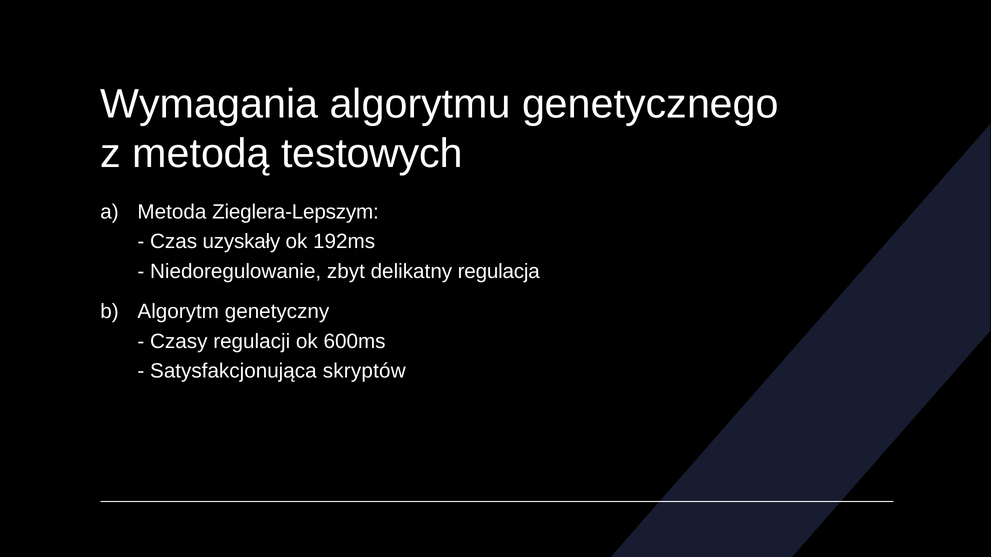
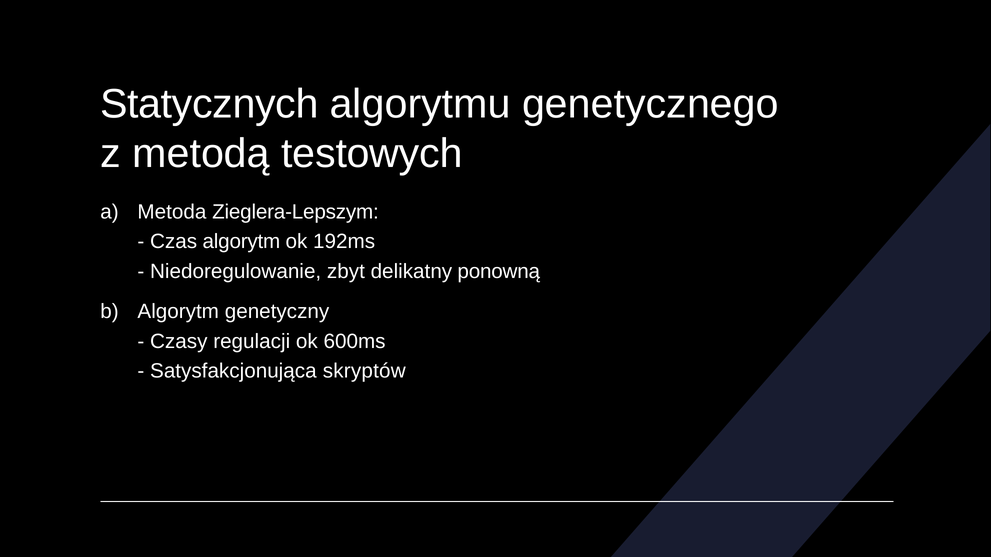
Wymagania: Wymagania -> Statycznych (209, 104)
Czas uzyskały: uzyskały -> algorytm (241, 242)
regulacja: regulacja -> ponowną (499, 272)
